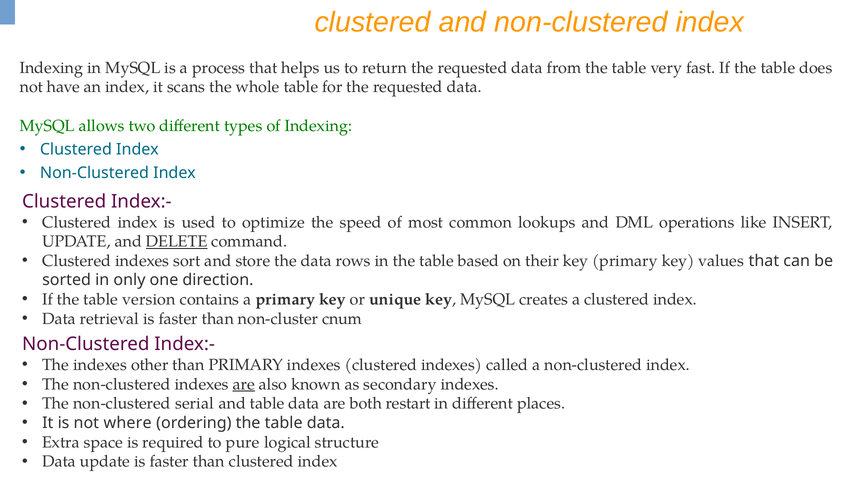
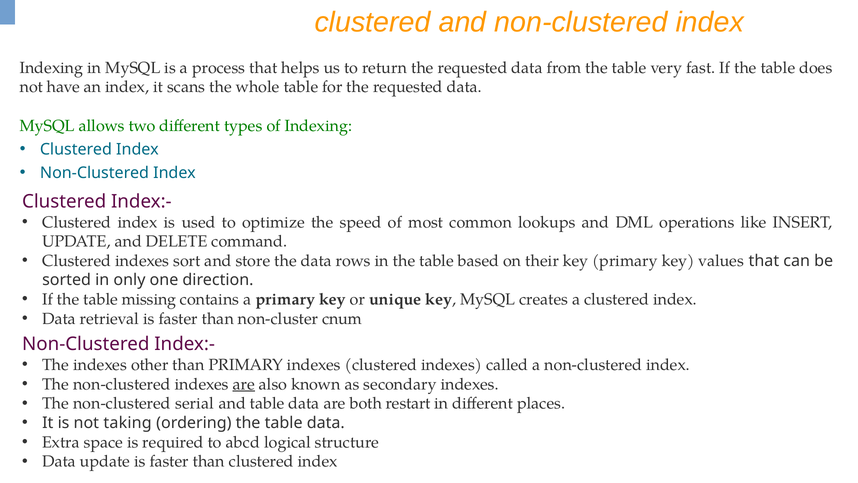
DELETE underline: present -> none (177, 241)
version: version -> missing (149, 299)
where: where -> taking (128, 423)
pure: pure -> abcd (243, 442)
